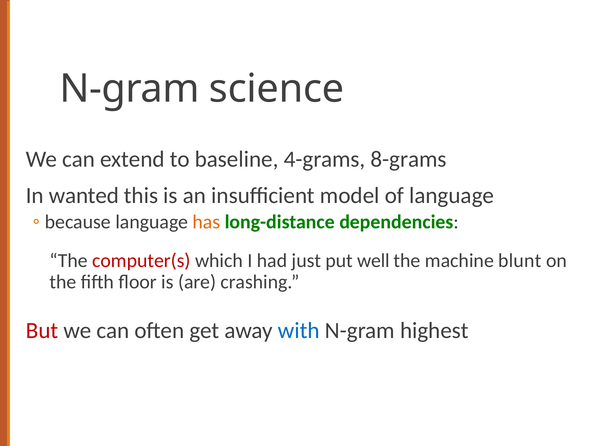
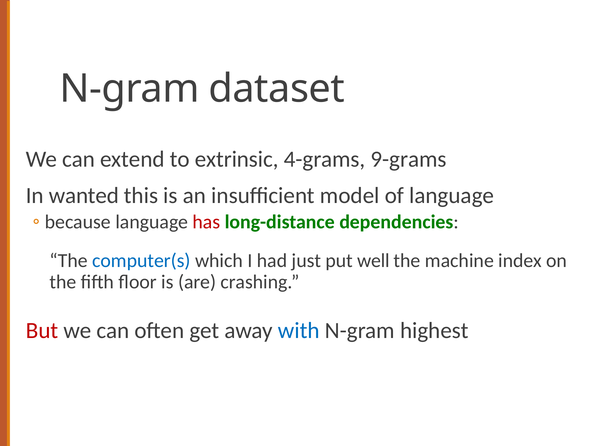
science: science -> dataset (277, 89)
baseline: baseline -> extrinsic (237, 159)
8-grams: 8-grams -> 9-grams (409, 159)
has colour: orange -> red (206, 222)
computer(s colour: red -> blue (141, 261)
blunt: blunt -> index (520, 261)
